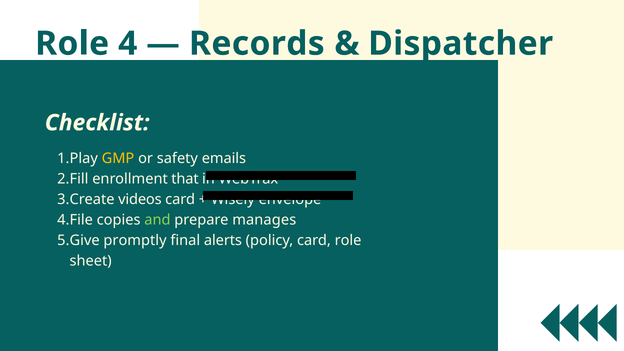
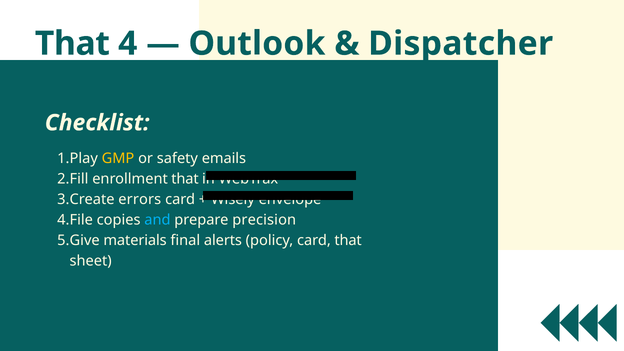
Role: Role -> That (72, 44)
Records: Records -> Outlook (257, 44)
videos: videos -> errors (140, 199)
and colour: light green -> light blue (157, 220)
manages: manages -> precision (264, 220)
promptly: promptly -> materials (135, 240)
card role: role -> that (348, 240)
